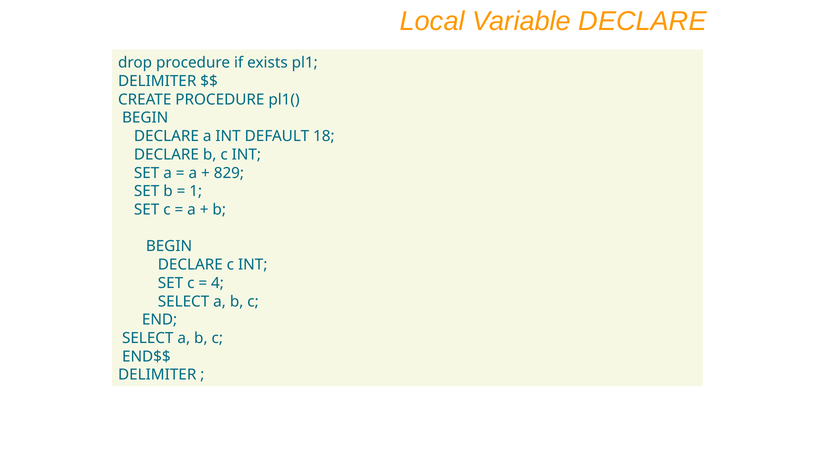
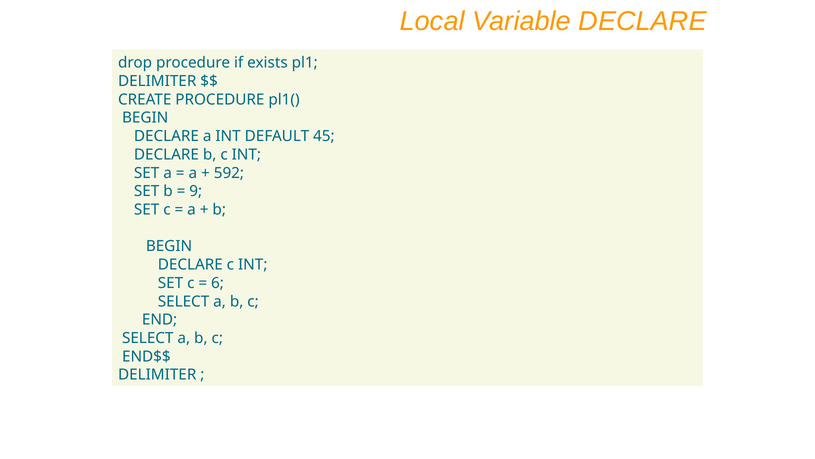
18: 18 -> 45 (324, 136)
829: 829 -> 592 (229, 173)
1: 1 -> 9 (196, 191)
4: 4 -> 6 (217, 283)
